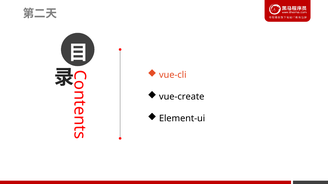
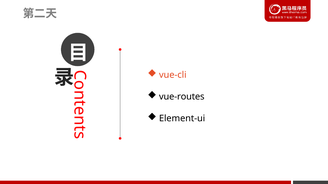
vue-create: vue-create -> vue-routes (182, 97)
